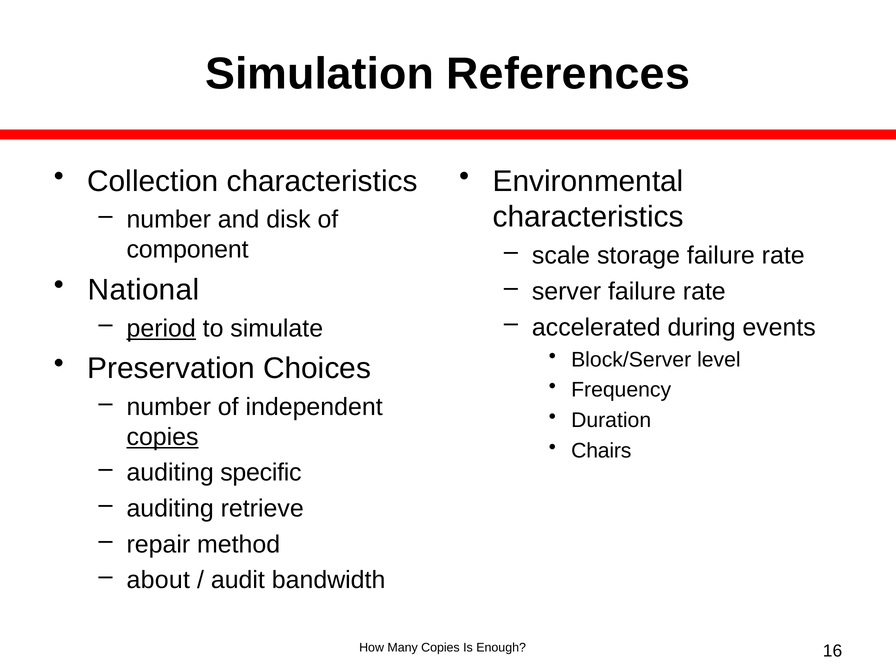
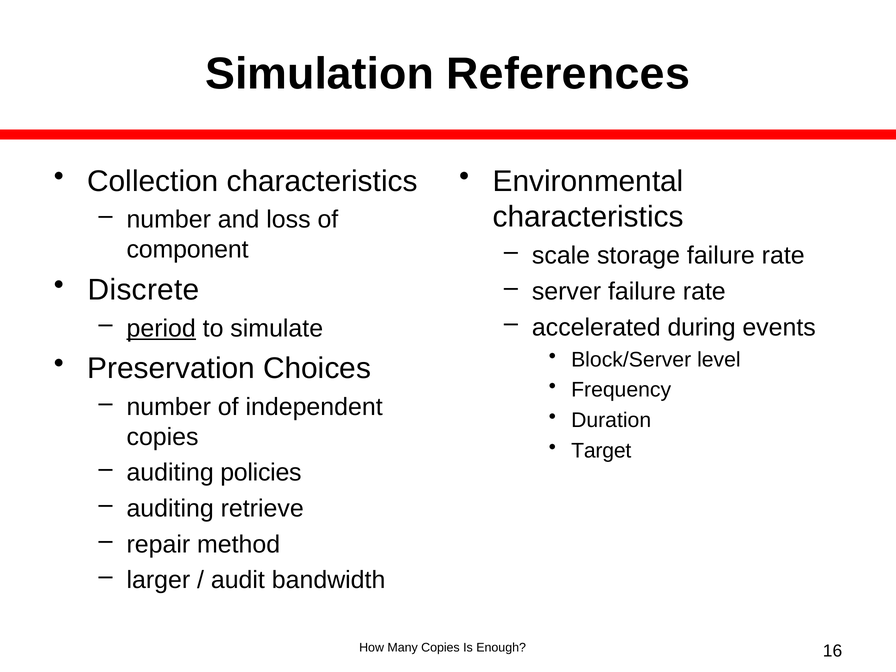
disk: disk -> loss (288, 220)
National: National -> Discrete (144, 290)
copies underline: present -> none (163, 437)
Chairs: Chairs -> Target (601, 451)
specific: specific -> policies (261, 473)
about: about -> larger (158, 580)
